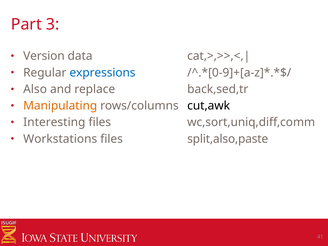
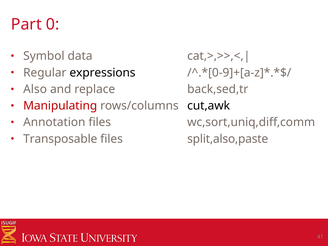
3: 3 -> 0 (53, 24)
Version: Version -> Symbol (44, 56)
expressions colour: blue -> black (103, 73)
Manipulating colour: orange -> red (60, 106)
Interesting: Interesting -> Annotation (54, 122)
Workstations: Workstations -> Transposable (60, 139)
